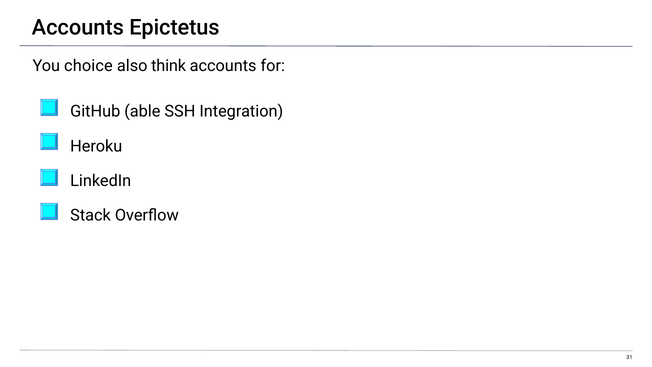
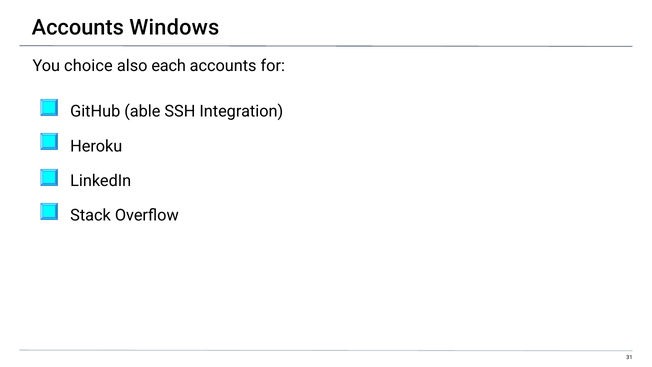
Epictetus: Epictetus -> Windows (174, 28)
think: think -> each (169, 66)
